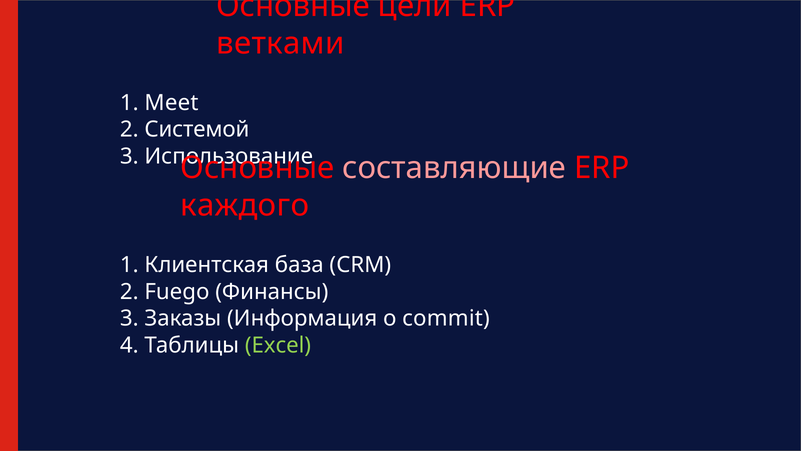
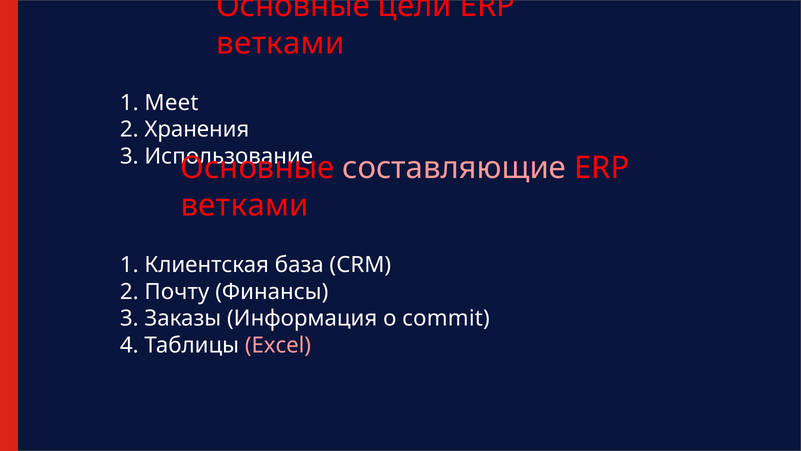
Системой: Системой -> Хранения (197, 129)
каждого: каждого -> ветками (245, 205)
Fuego: Fuego -> Почту (177, 291)
Excel colour: light green -> pink (278, 345)
